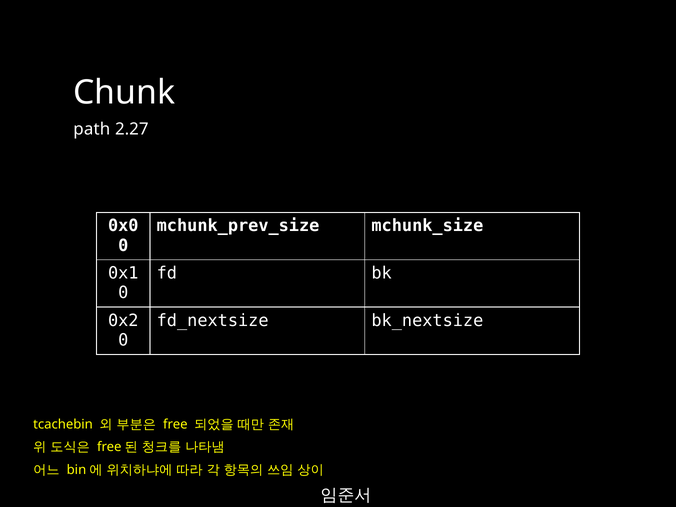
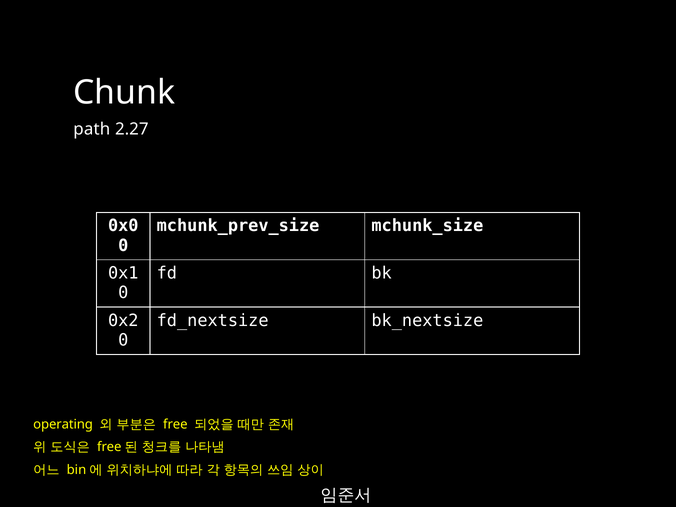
tcachebin: tcachebin -> operating (63, 424)
